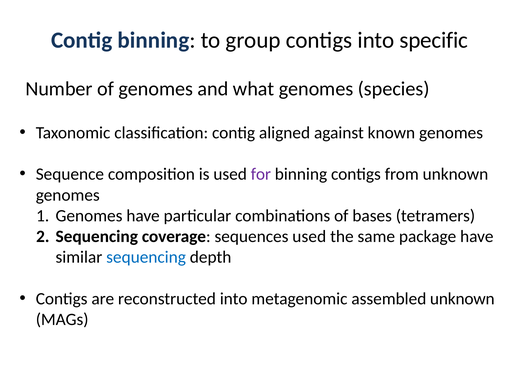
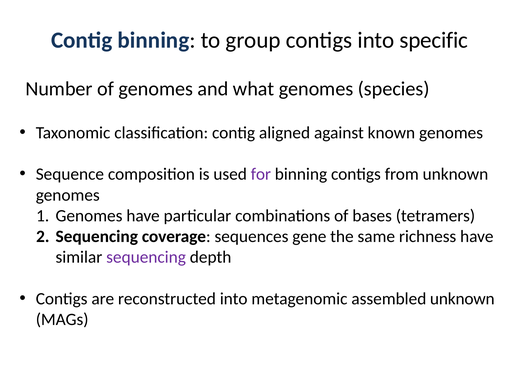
sequences used: used -> gene (309, 237)
package: package -> richness (428, 237)
sequencing colour: blue -> purple (146, 257)
